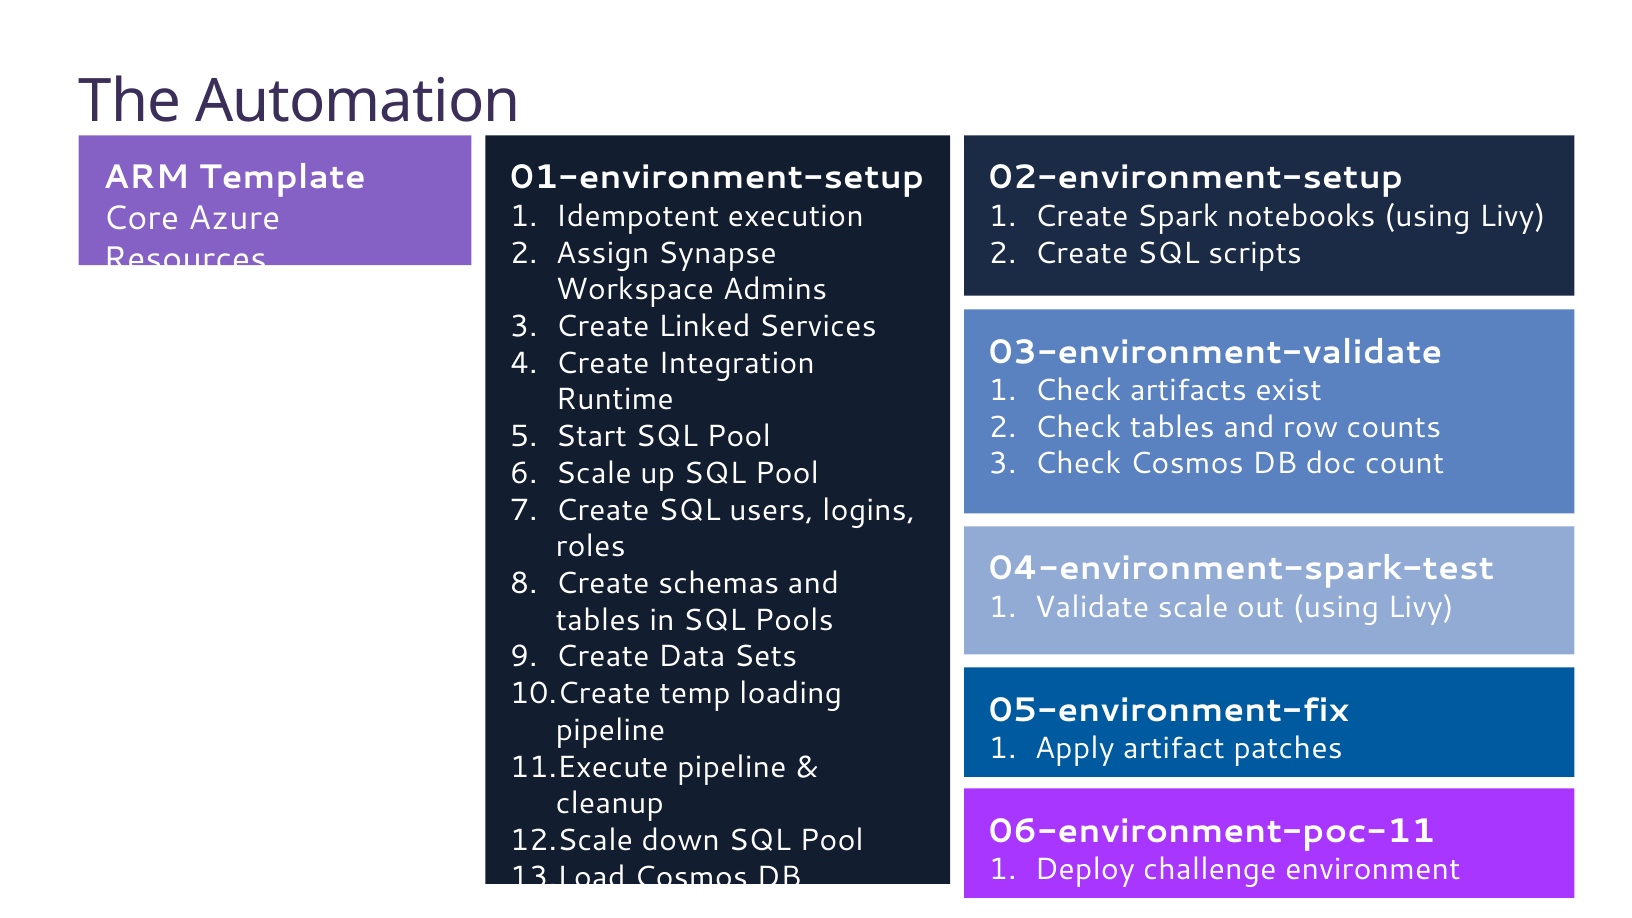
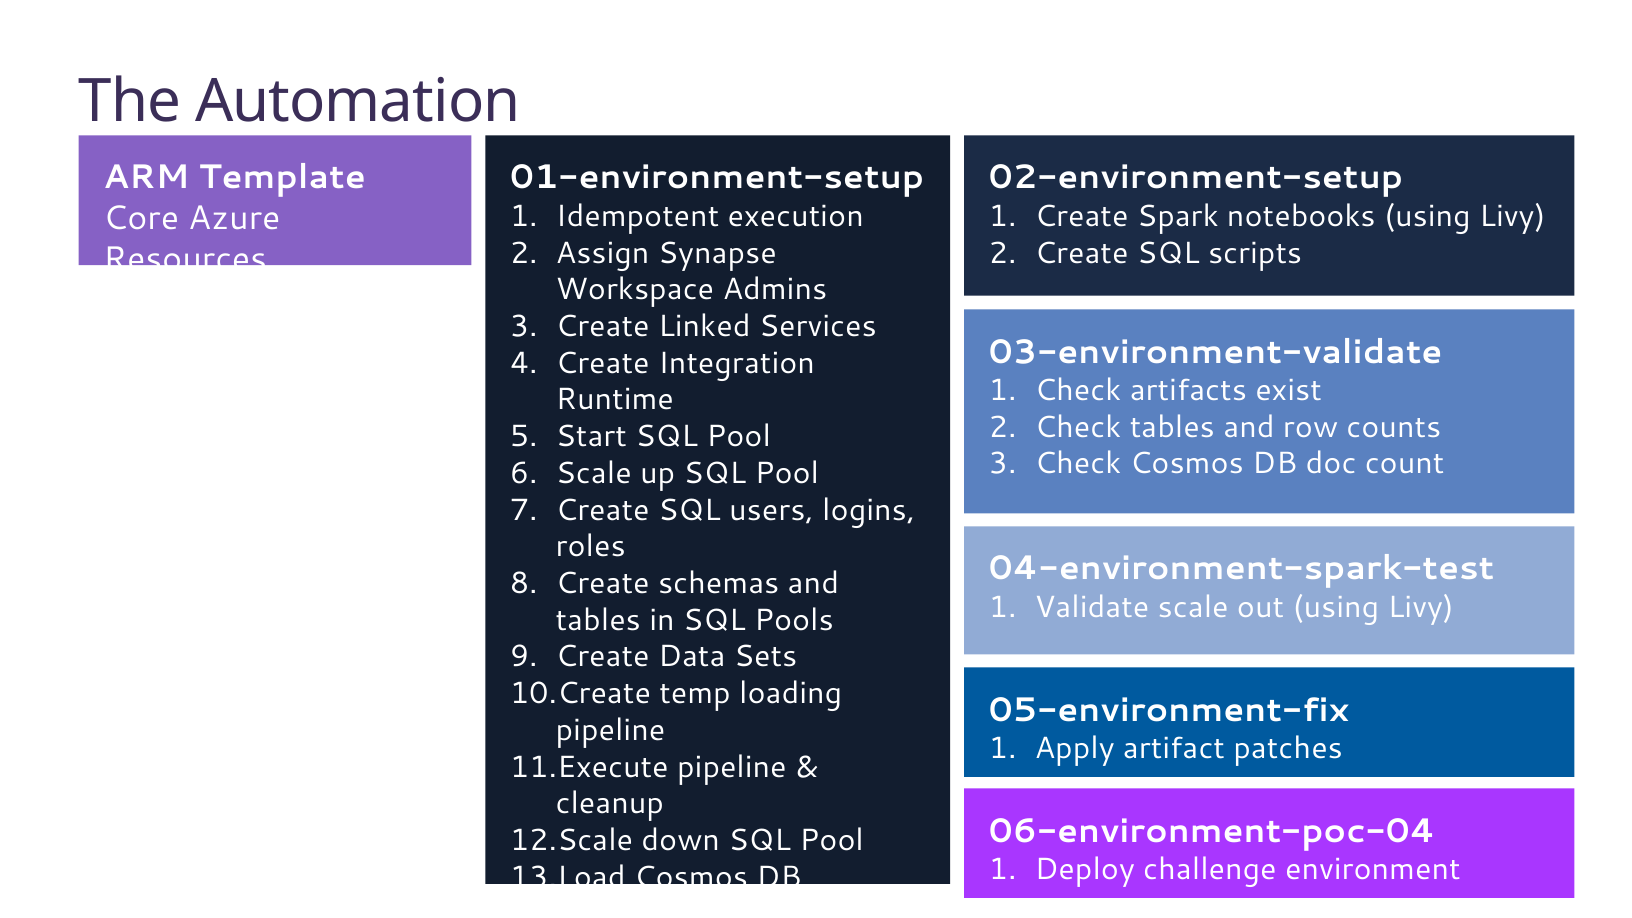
06-environment-poc-11: 06-environment-poc-11 -> 06-environment-poc-04 (1212, 831)
